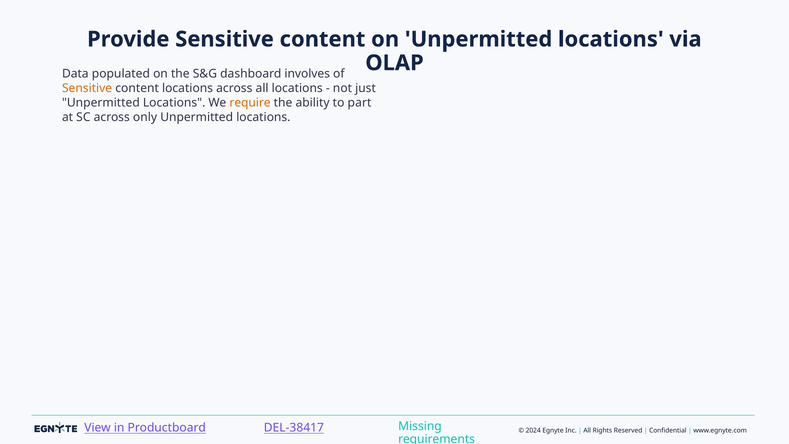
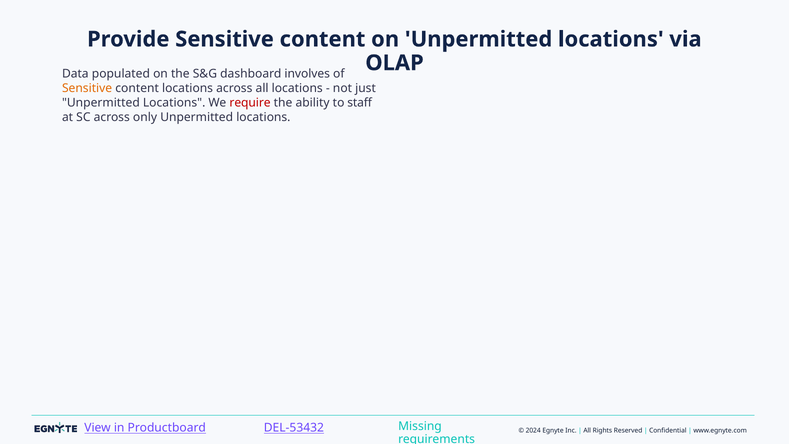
require colour: orange -> red (250, 103)
part: part -> staff (360, 103)
DEL-38417: DEL-38417 -> DEL-53432 (294, 428)
